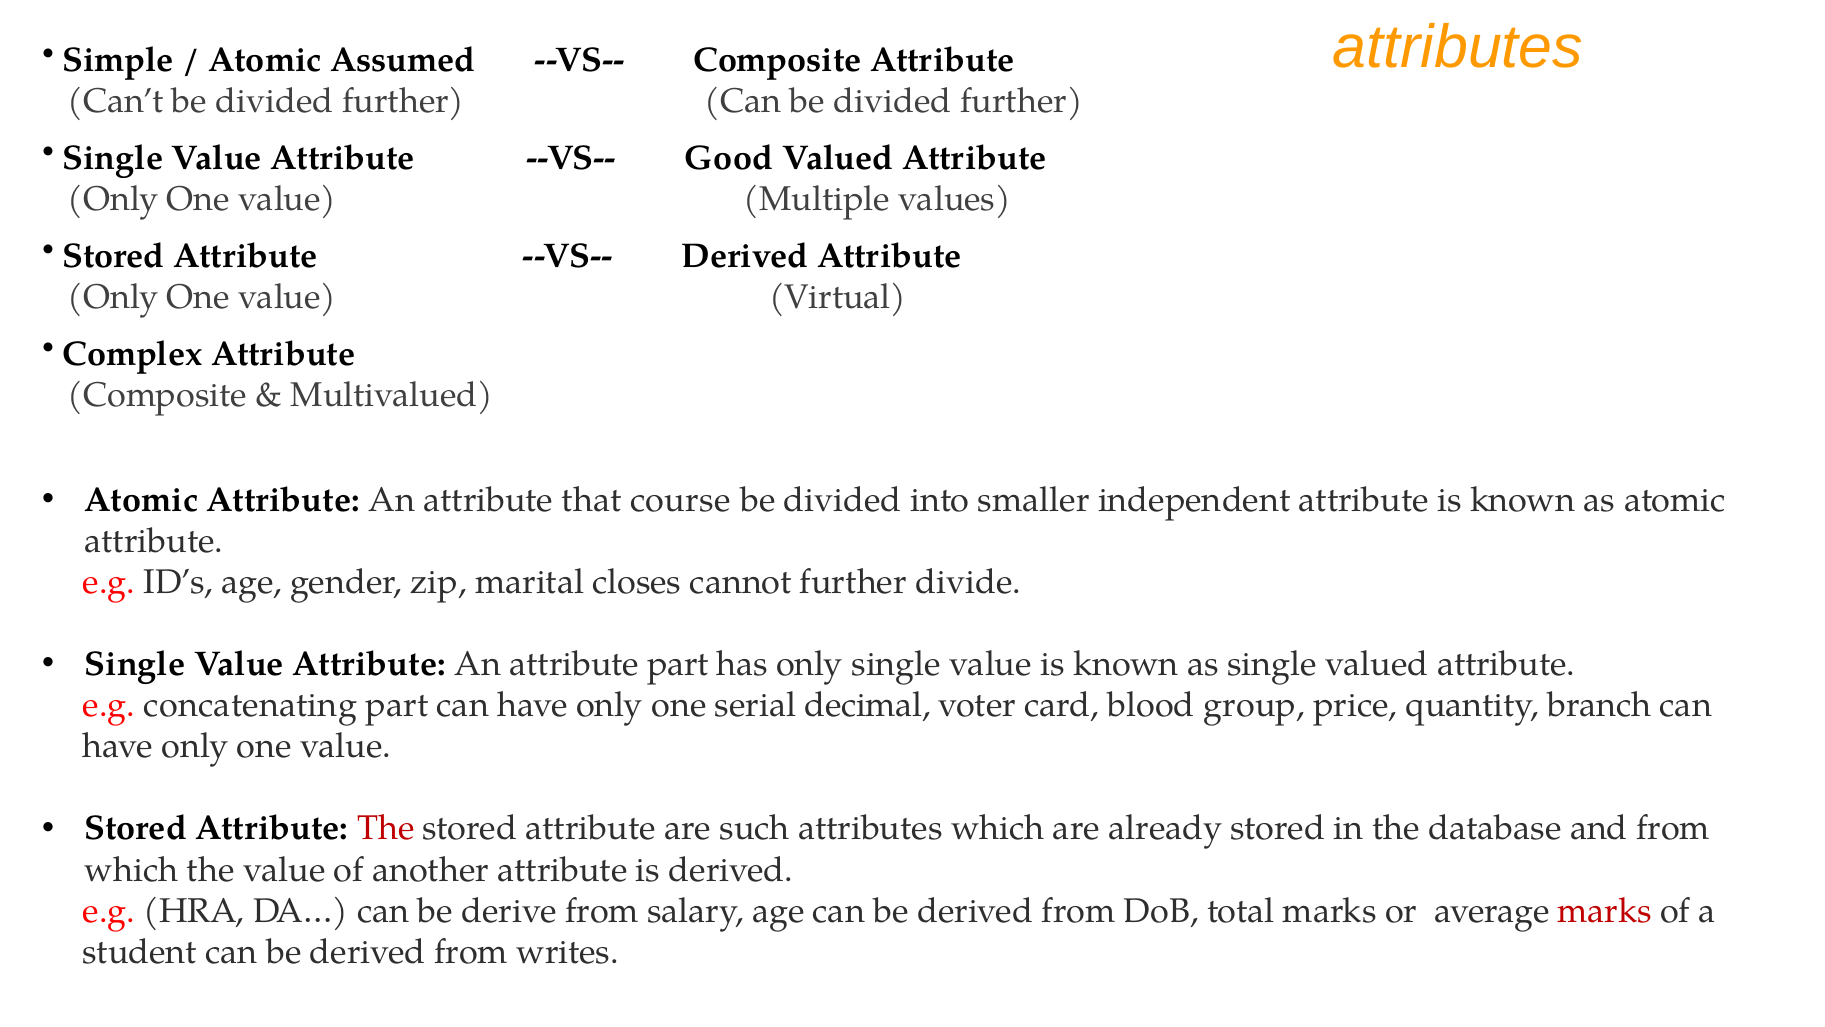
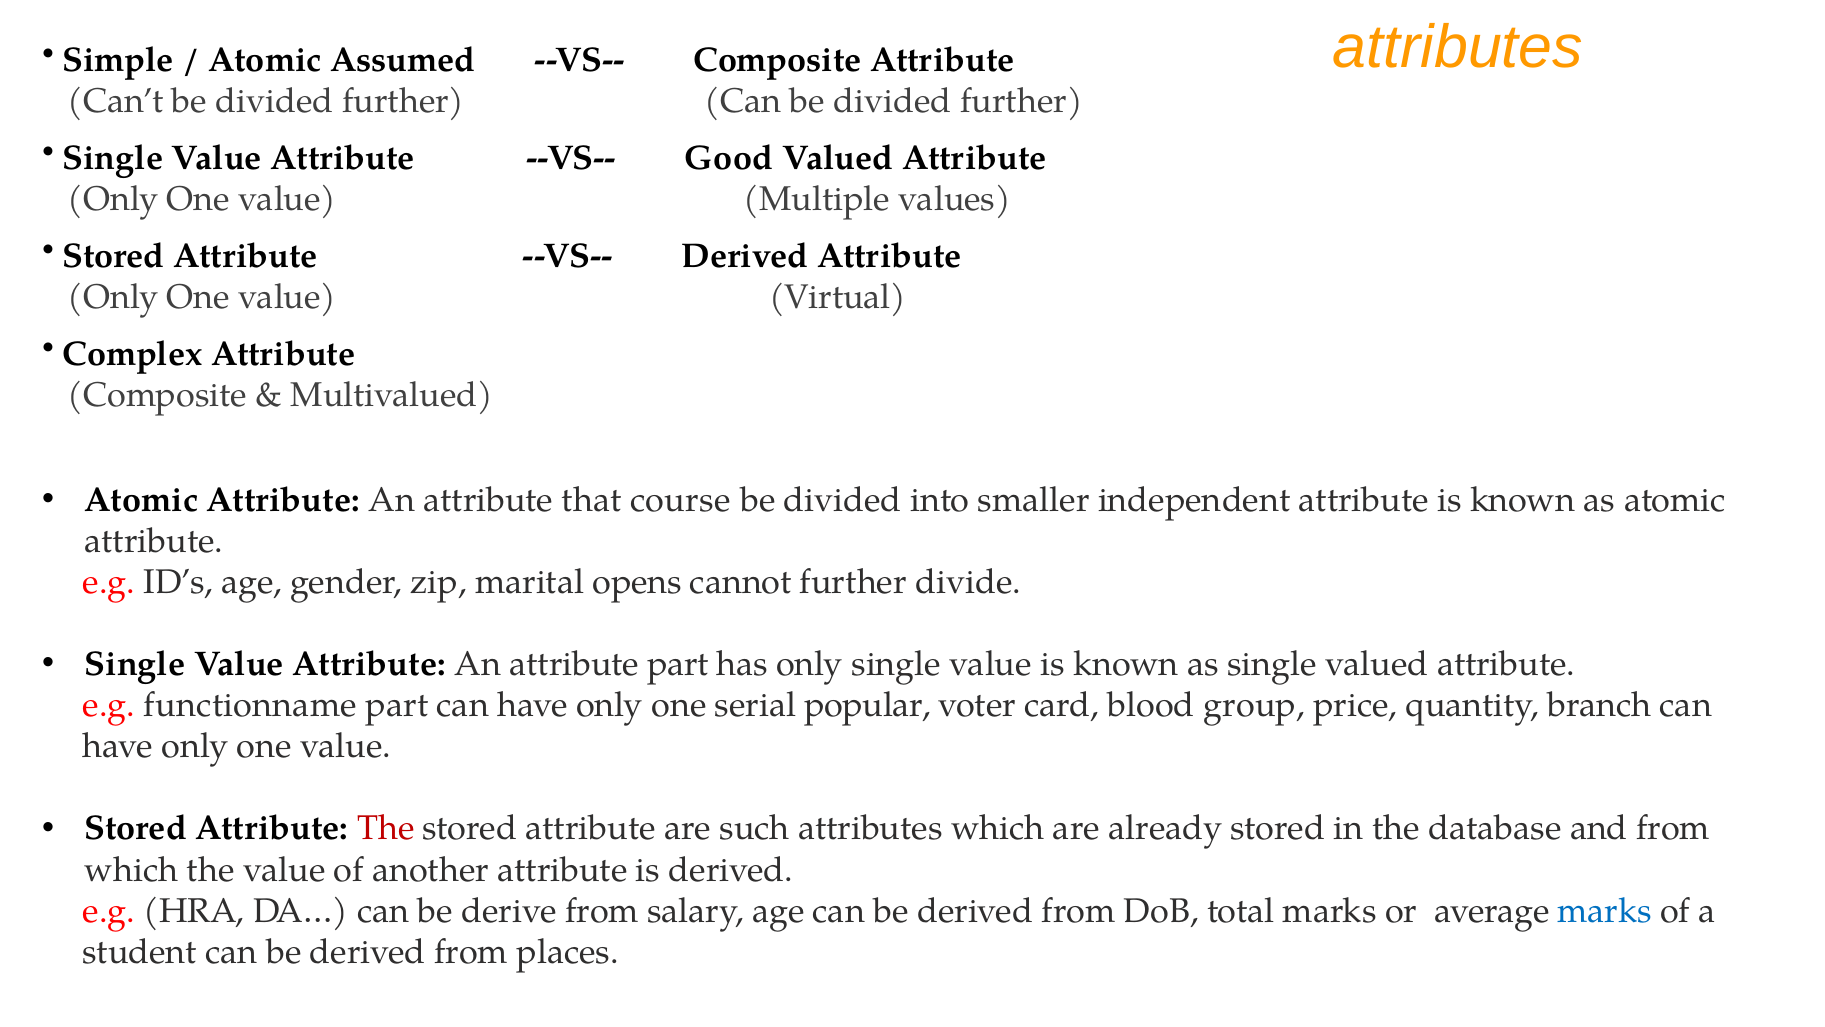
closes: closes -> opens (637, 582)
concatenating: concatenating -> functionname (250, 705)
decimal: decimal -> popular (868, 705)
marks colour: red -> blue (1605, 910)
writes: writes -> places (568, 951)
